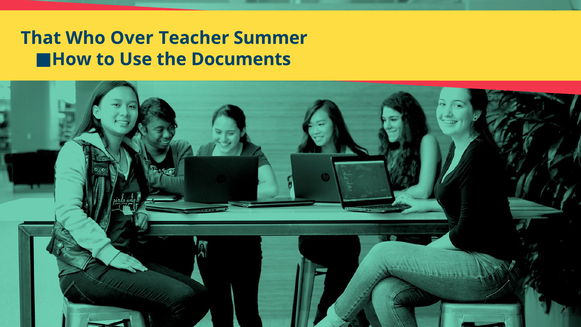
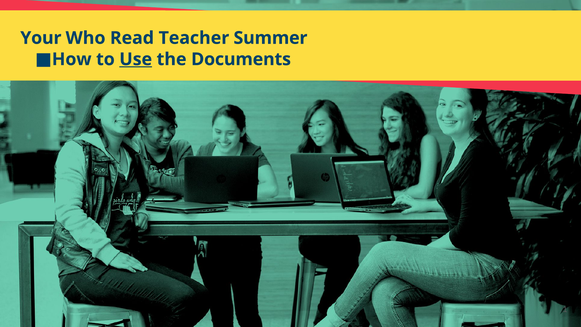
That: That -> Your (41, 38)
Over: Over -> Read (132, 38)
Use underline: none -> present (136, 59)
